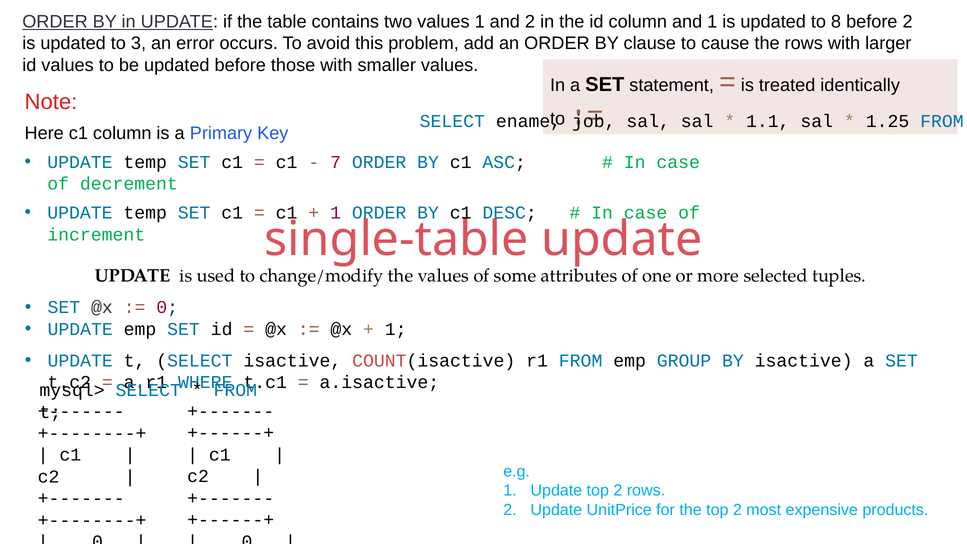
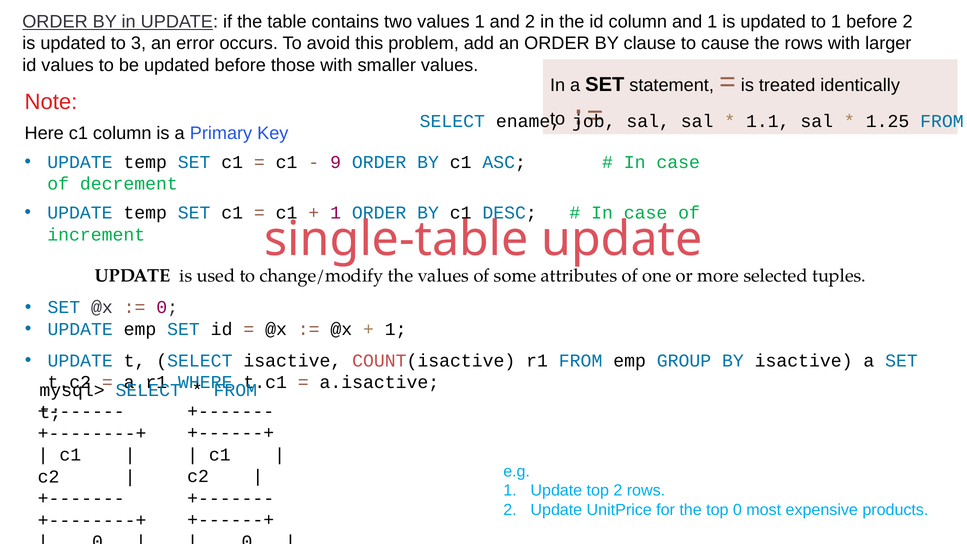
to 8: 8 -> 1 (836, 22)
7: 7 -> 9 (336, 162)
the top 2: 2 -> 0 (737, 510)
